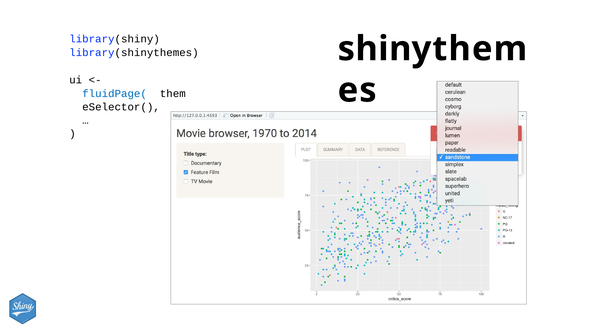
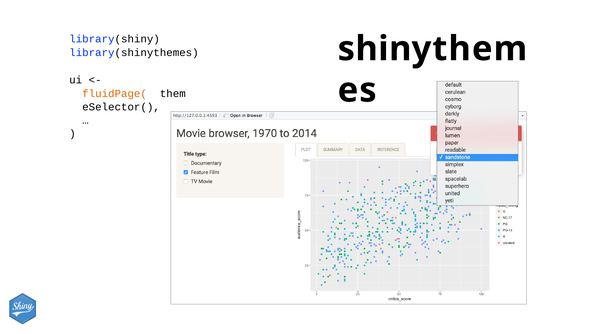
fluidPage( colour: blue -> orange (115, 94)
